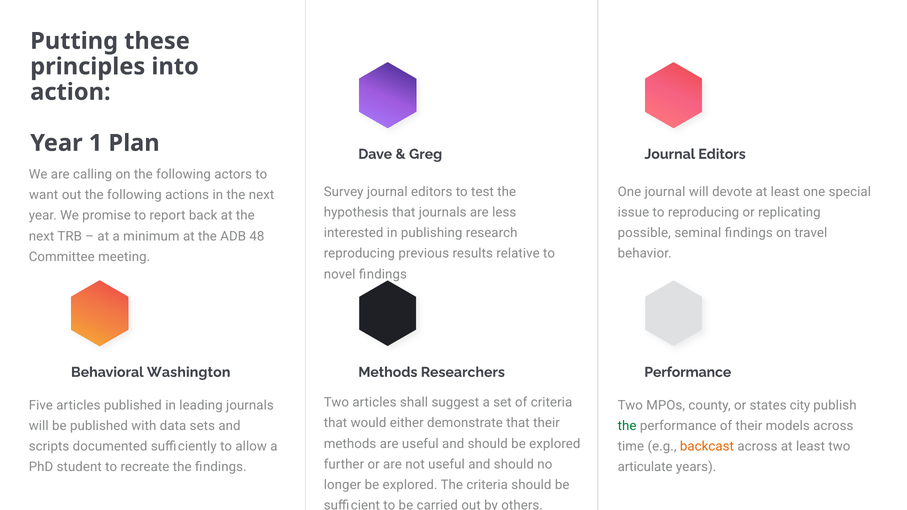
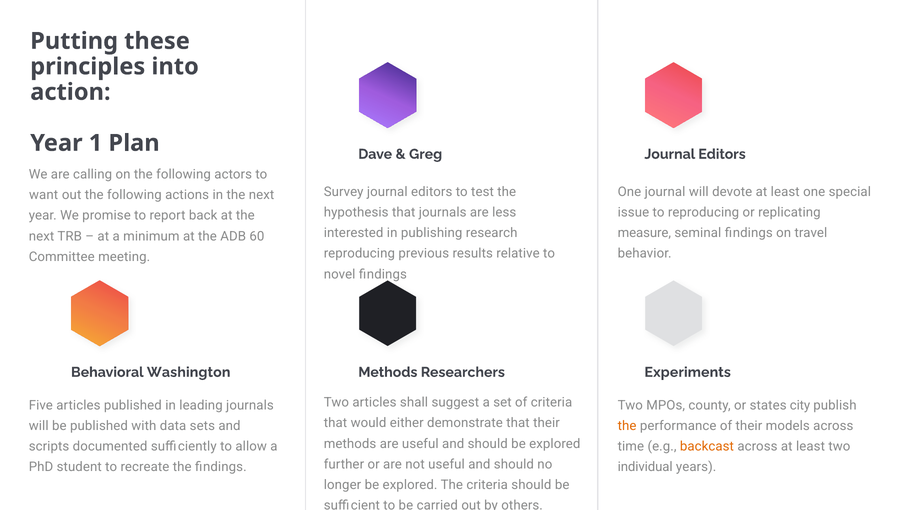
possible: possible -> measure (644, 233)
48: 48 -> 60 (257, 236)
Performance: Performance -> Experiments (688, 372)
the colour: green -> orange (627, 426)
articulate: articulate -> individual (645, 467)
